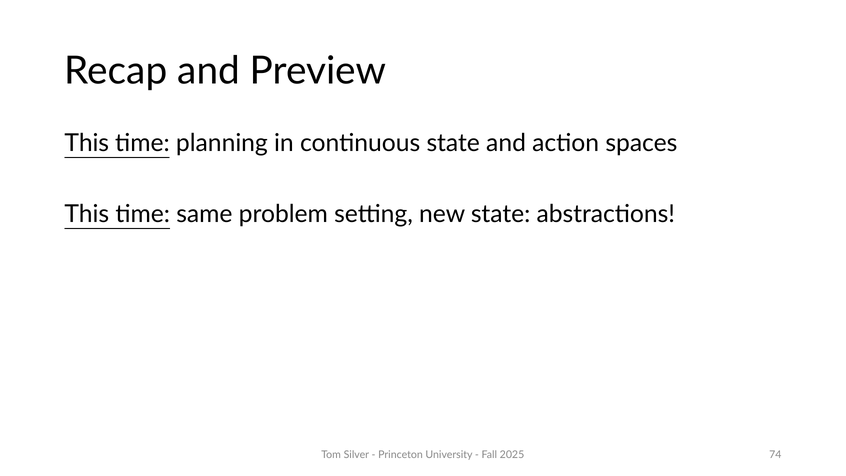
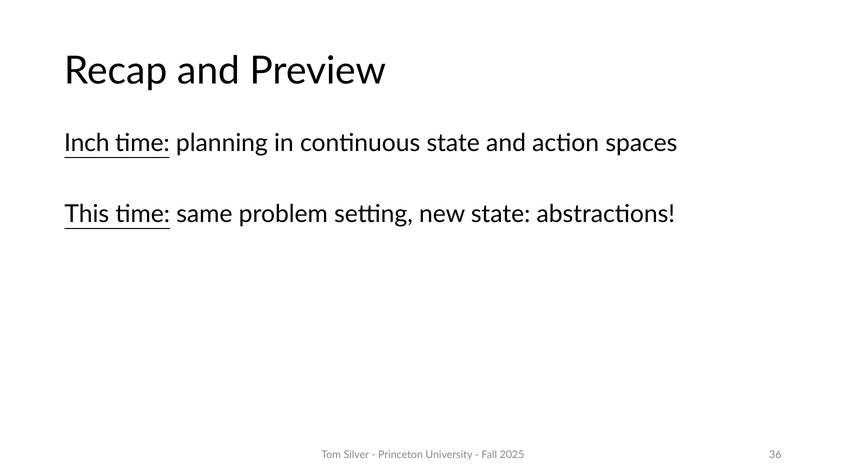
This: This -> Inch (87, 143)
74: 74 -> 36 (775, 454)
